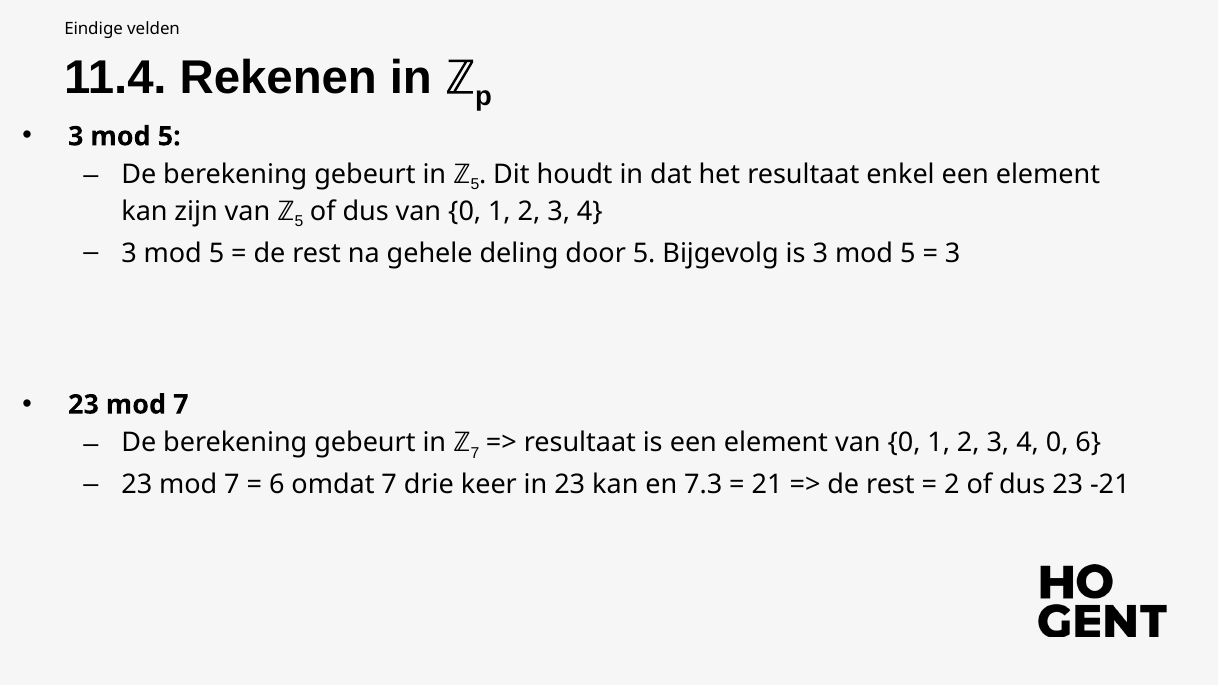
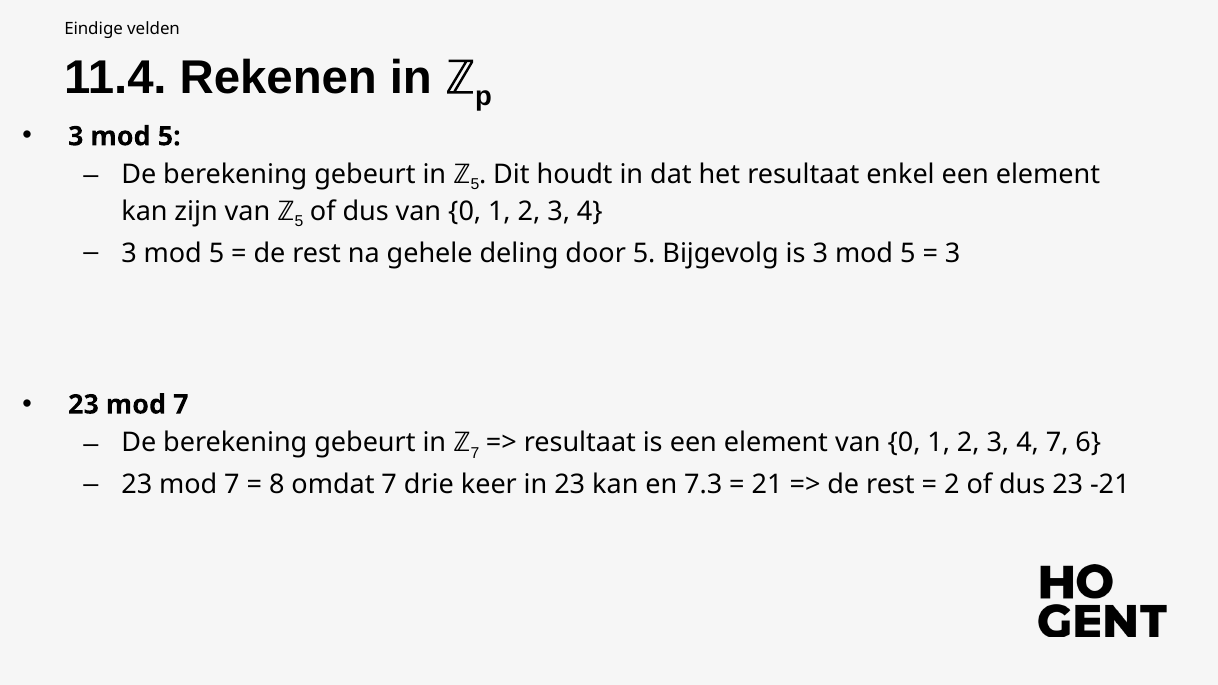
4 0: 0 -> 7 (1057, 443)
6: 6 -> 8 (277, 485)
